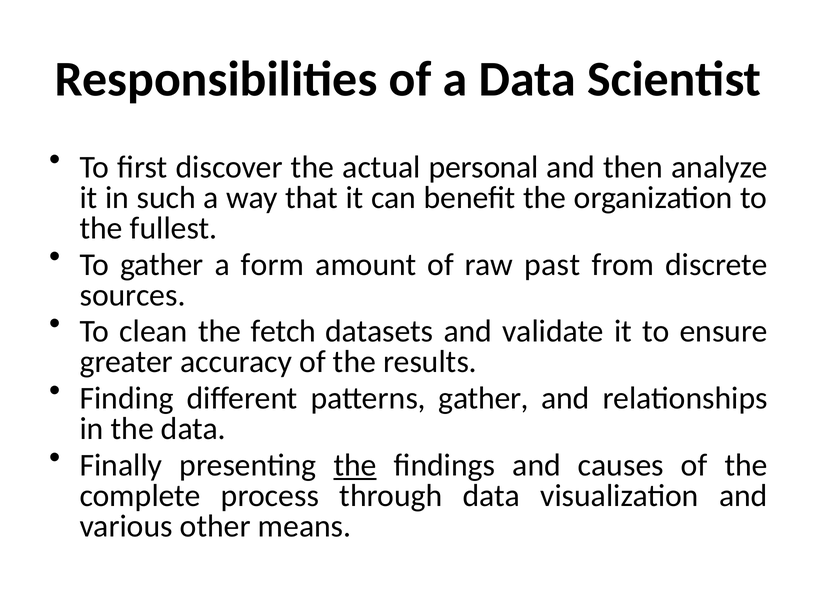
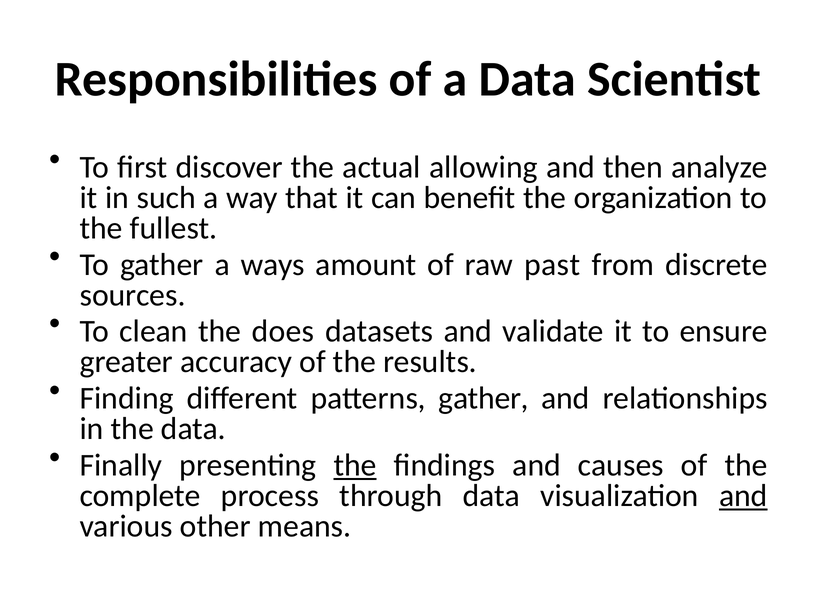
personal: personal -> allowing (483, 167)
form: form -> ways (273, 264)
fetch: fetch -> does (283, 331)
and underline: none -> present (743, 496)
